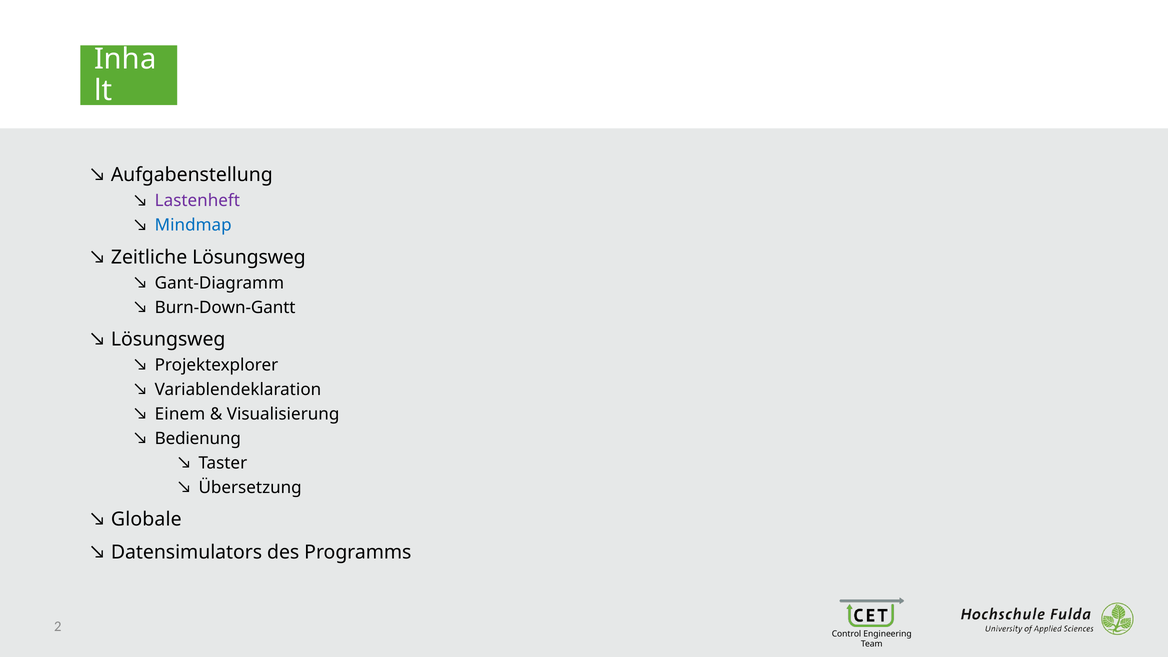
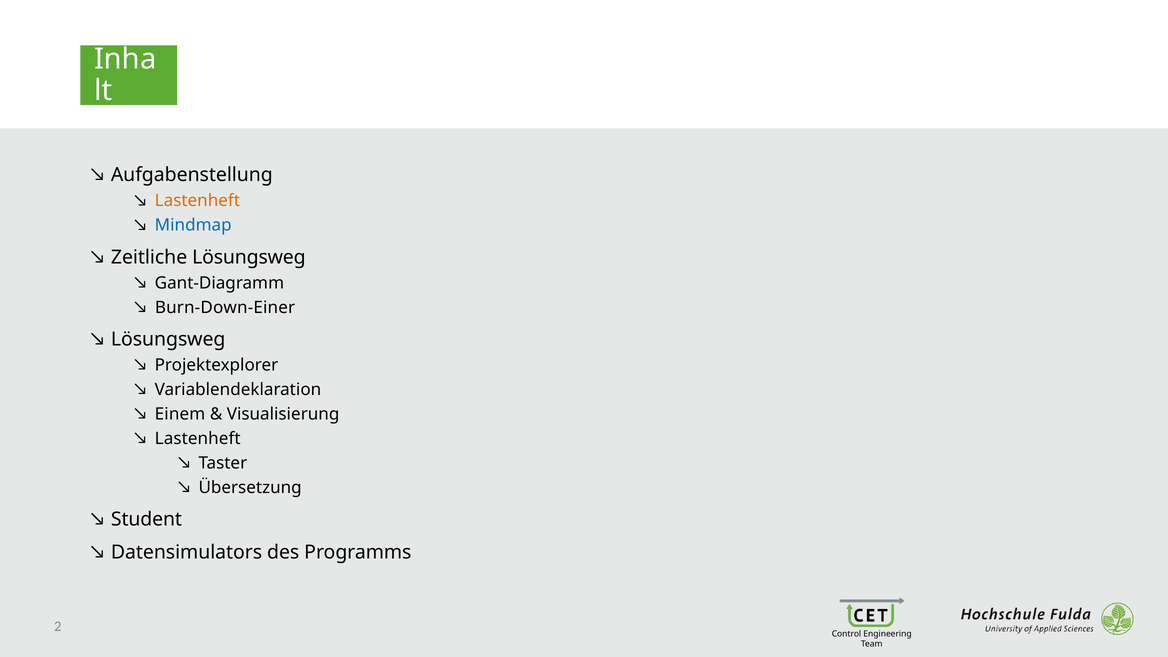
Lastenheft colour: purple -> orange (197, 201)
Burn-Down-Gantt: Burn-Down-Gantt -> Burn-Down-Einer (225, 307)
Bedienung: Bedienung -> Lastenheft (198, 439)
Globale: Globale -> Student (146, 519)
